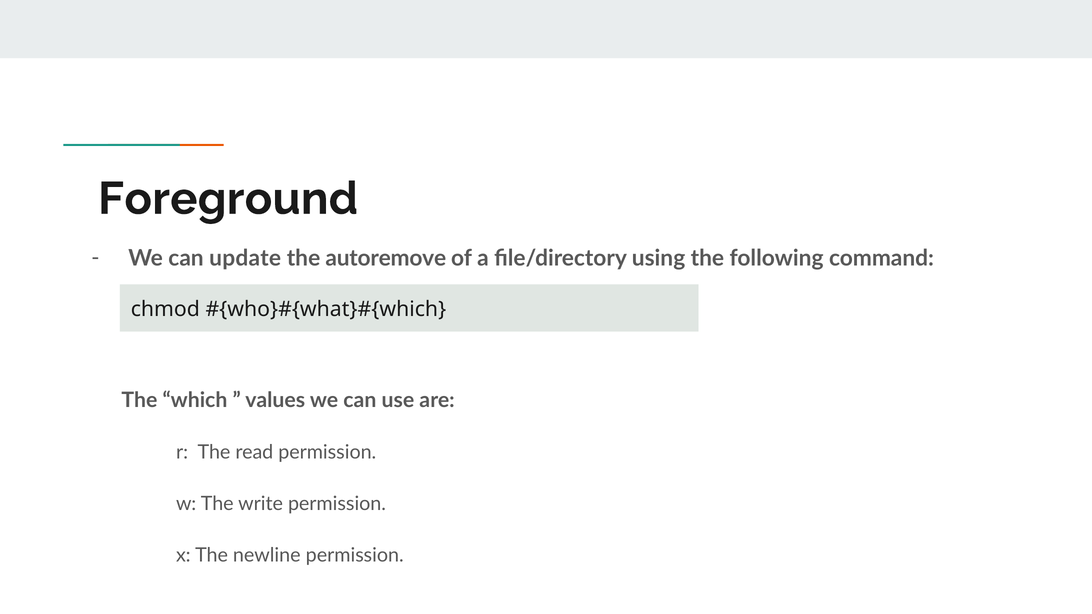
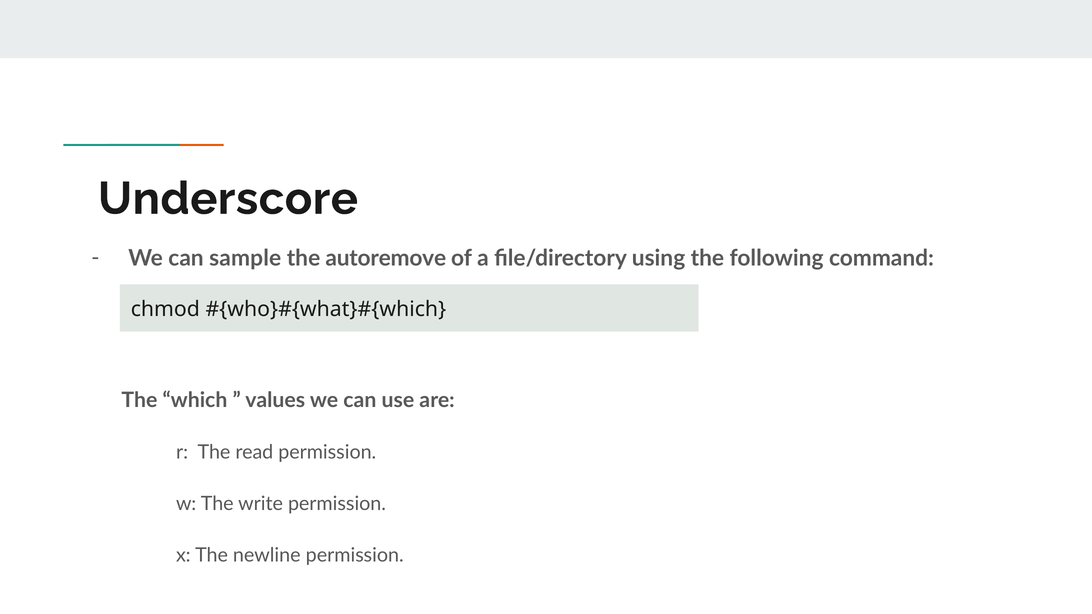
Foreground: Foreground -> Underscore (228, 199)
update: update -> sample (245, 258)
